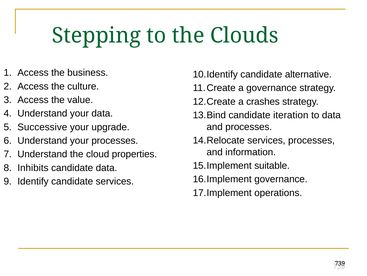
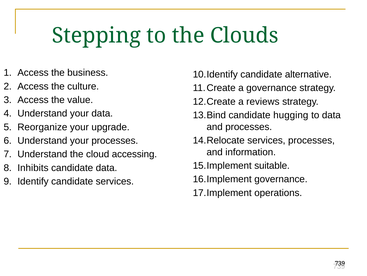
crashes: crashes -> reviews (263, 101)
iteration: iteration -> hugging (291, 115)
Successive: Successive -> Reorganize (42, 127)
properties: properties -> accessing (134, 154)
